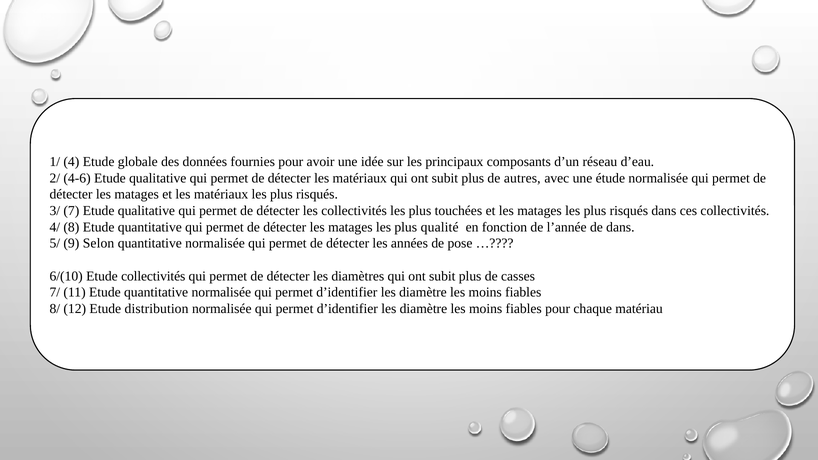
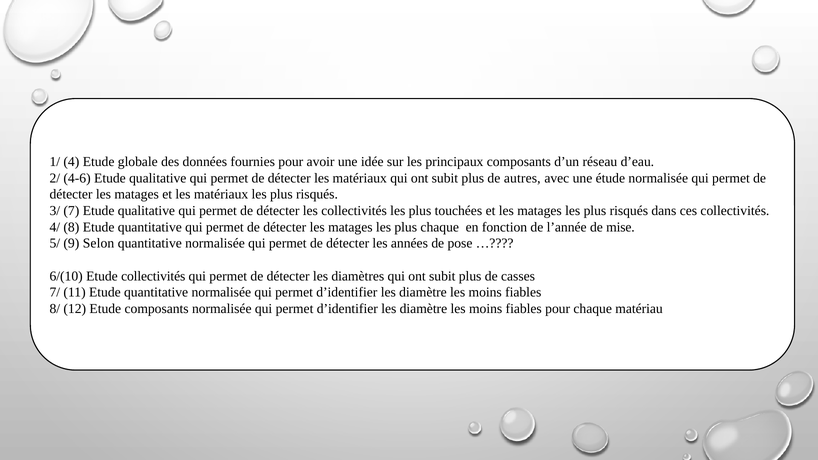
plus qualité: qualité -> chaque (440, 227)
de dans: dans -> mise (620, 227)
Etude distribution: distribution -> composants (157, 309)
